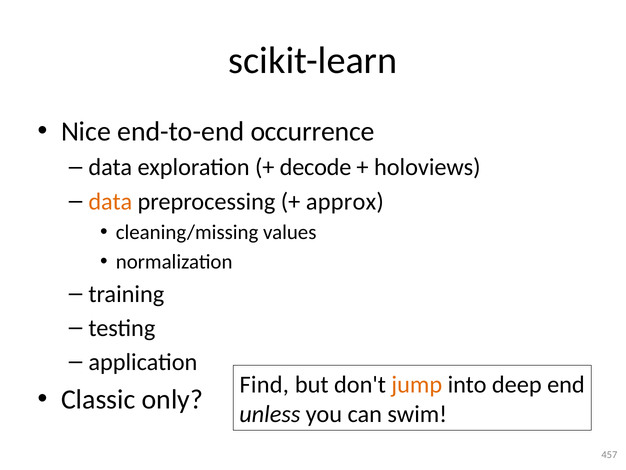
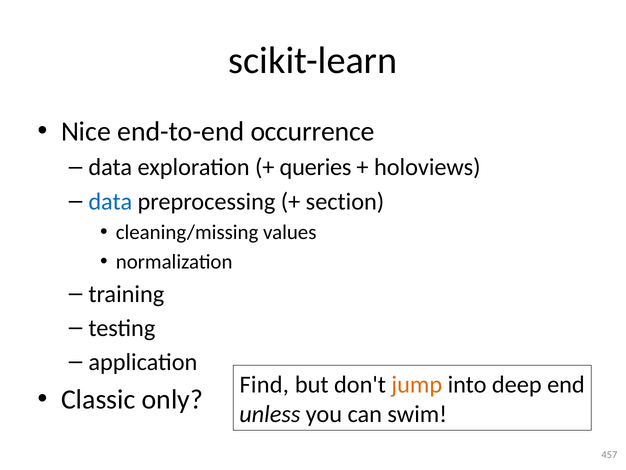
decode: decode -> queries (316, 167)
data colour: orange -> blue (110, 201)
approx: approx -> section (345, 201)
